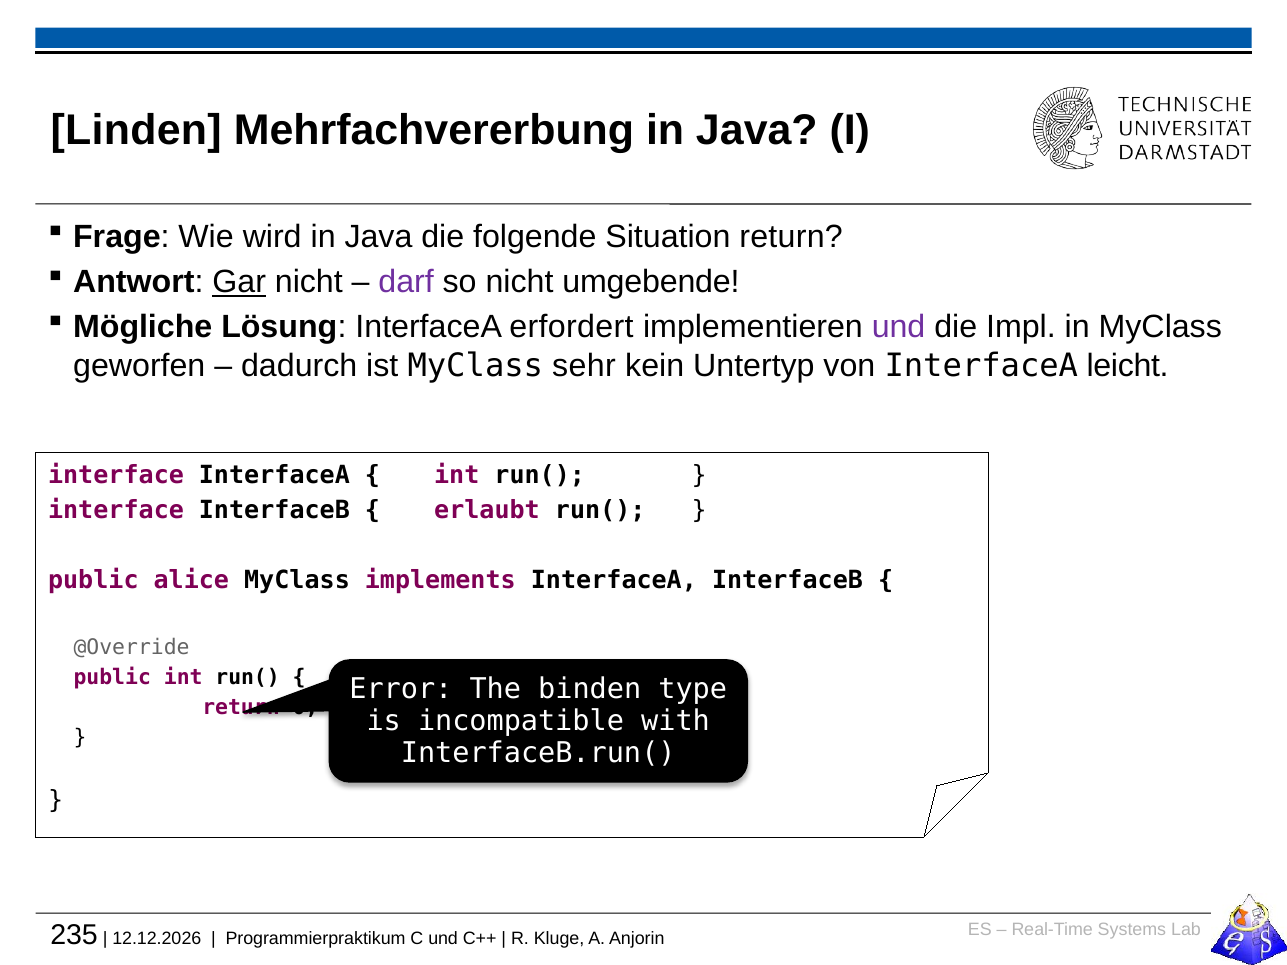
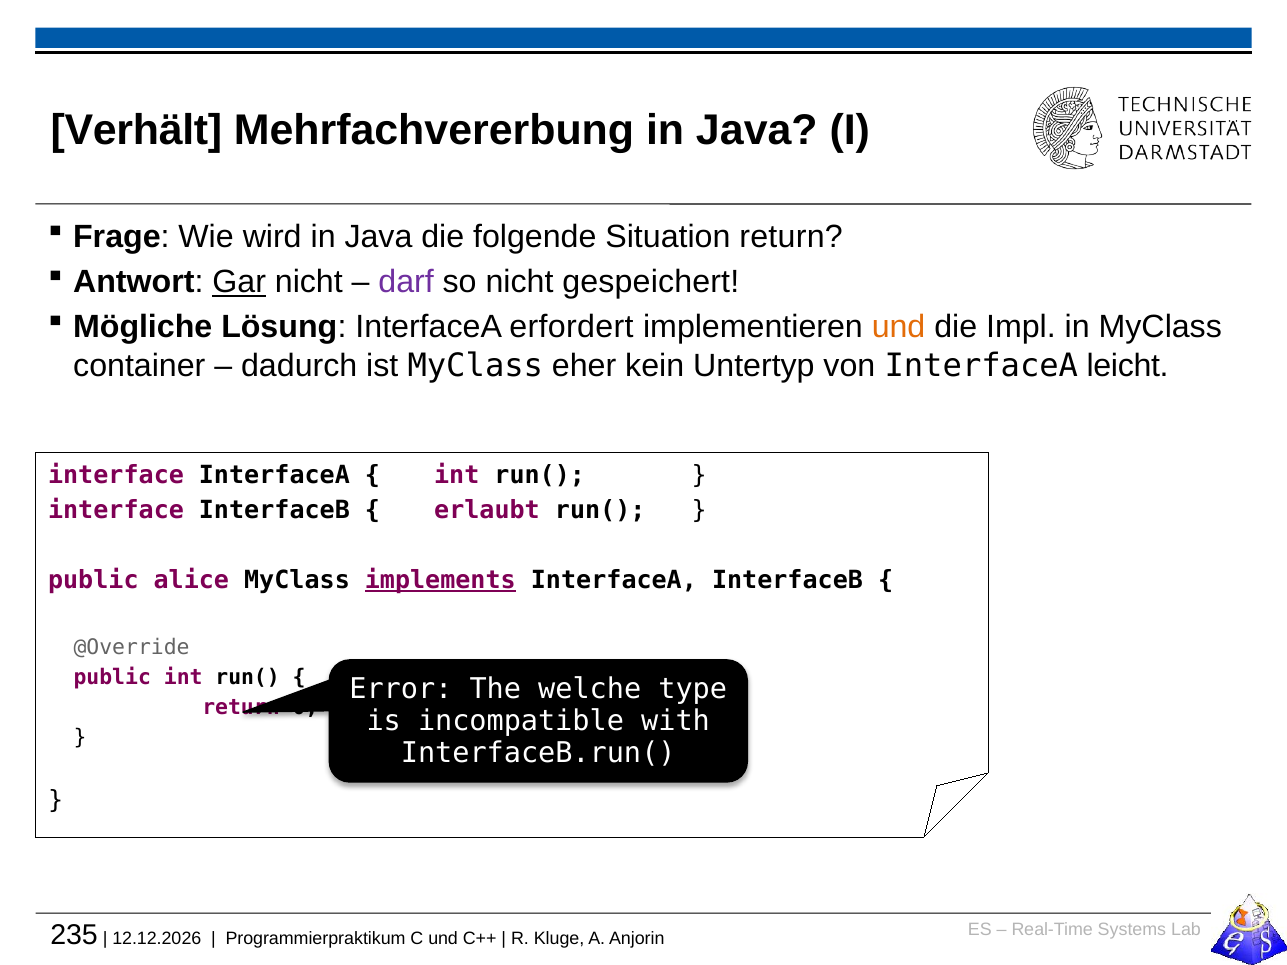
Linden: Linden -> Verhält (136, 131)
umgebende: umgebende -> gespeichert (651, 282)
und colour: purple -> orange (899, 327)
geworfen: geworfen -> container (139, 366)
sehr: sehr -> eher (584, 366)
implements underline: none -> present (440, 581)
binden: binden -> welche (590, 689)
